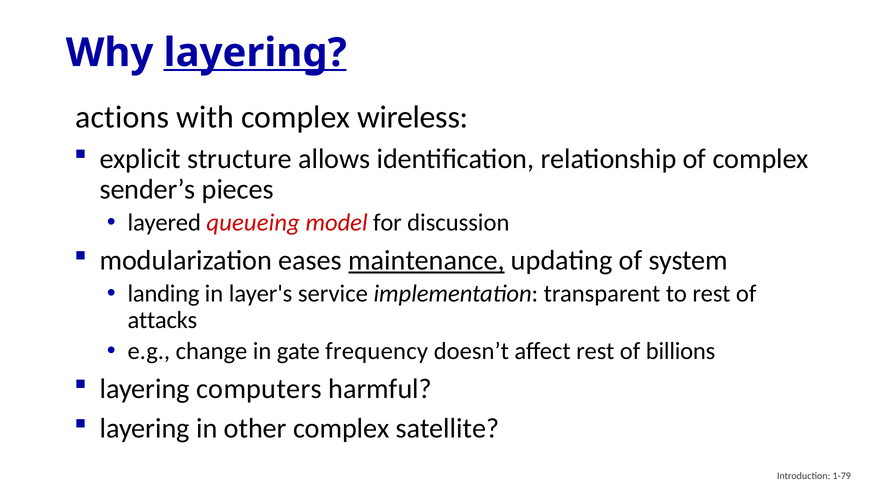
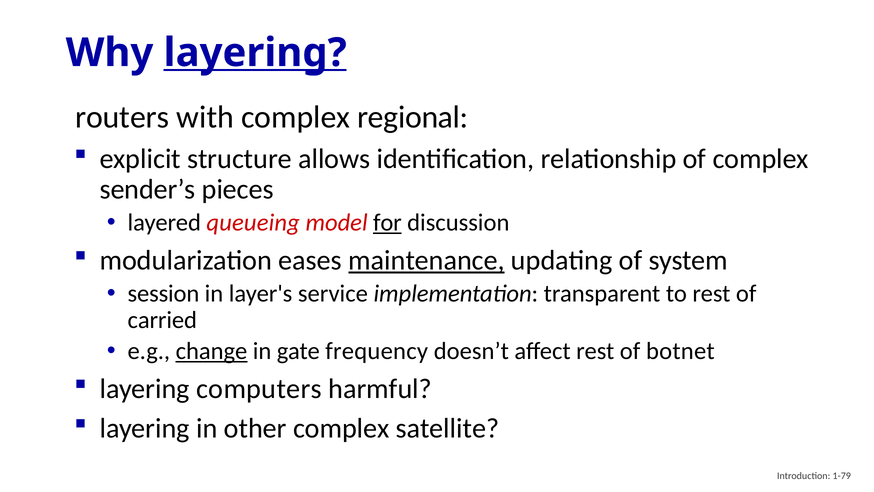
actions: actions -> routers (122, 117)
wireless: wireless -> regional (413, 117)
for underline: none -> present (387, 223)
landing: landing -> session (163, 293)
attacks: attacks -> carried (162, 320)
change underline: none -> present (211, 351)
billions: billions -> botnet (680, 351)
